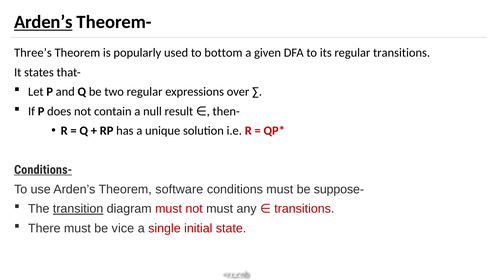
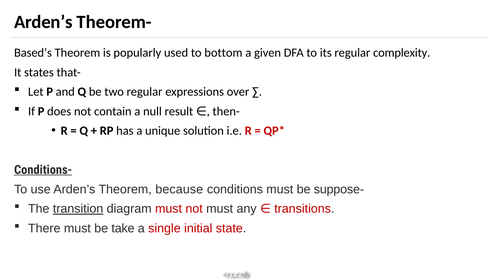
Arden’s underline: present -> none (43, 22)
Three’s: Three’s -> Based’s (33, 53)
regular transitions: transitions -> complexity (402, 53)
software: software -> because (179, 189)
vice: vice -> take (123, 228)
